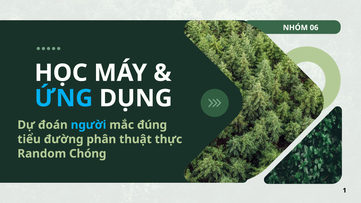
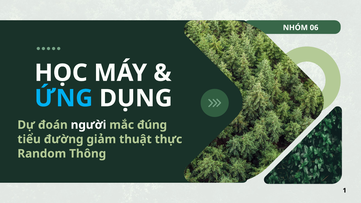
người colour: light blue -> white (89, 125)
phân: phân -> giảm (101, 139)
Chóng: Chóng -> Thông (88, 154)
